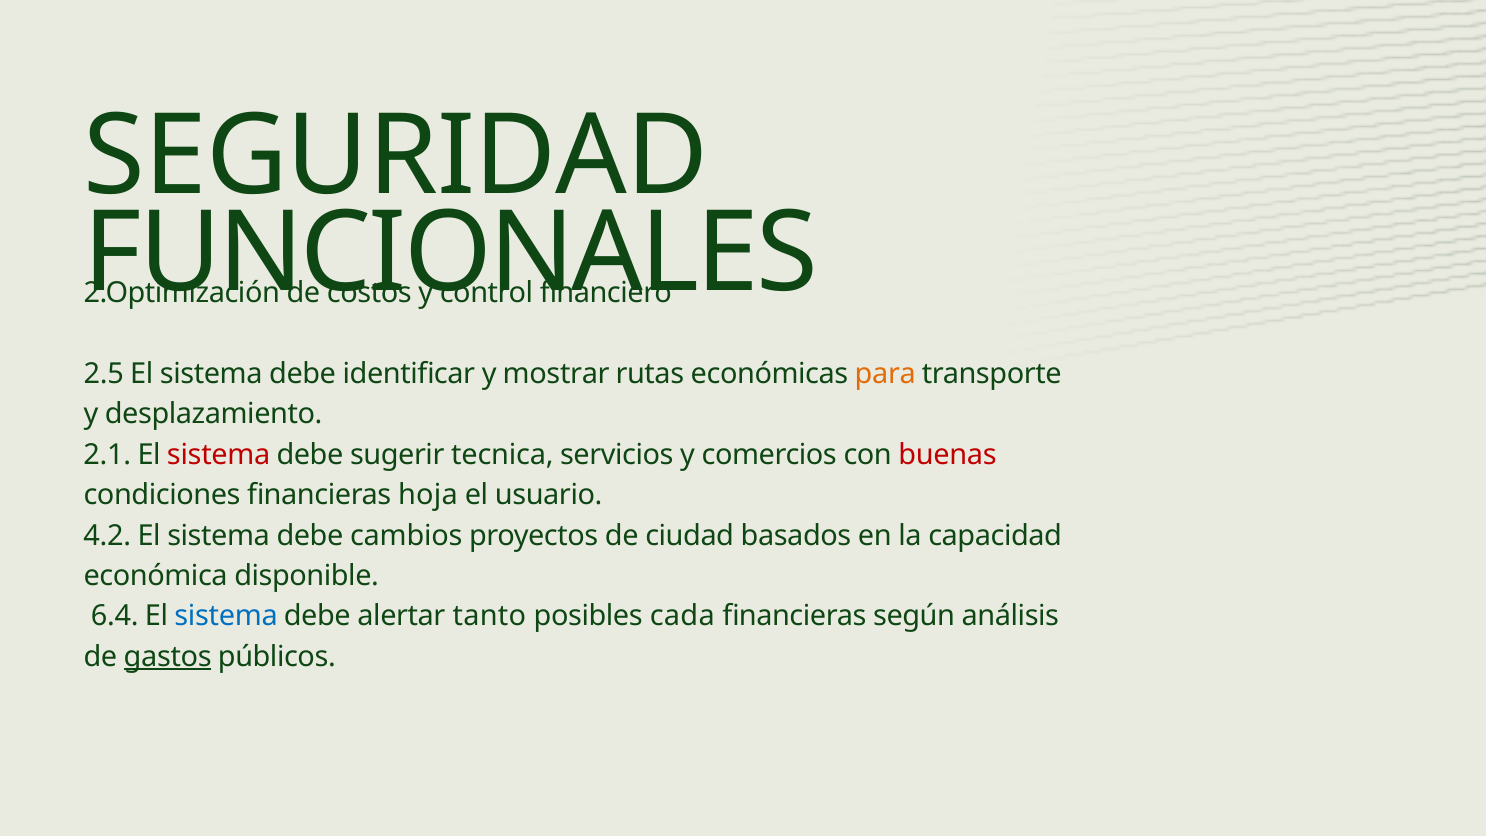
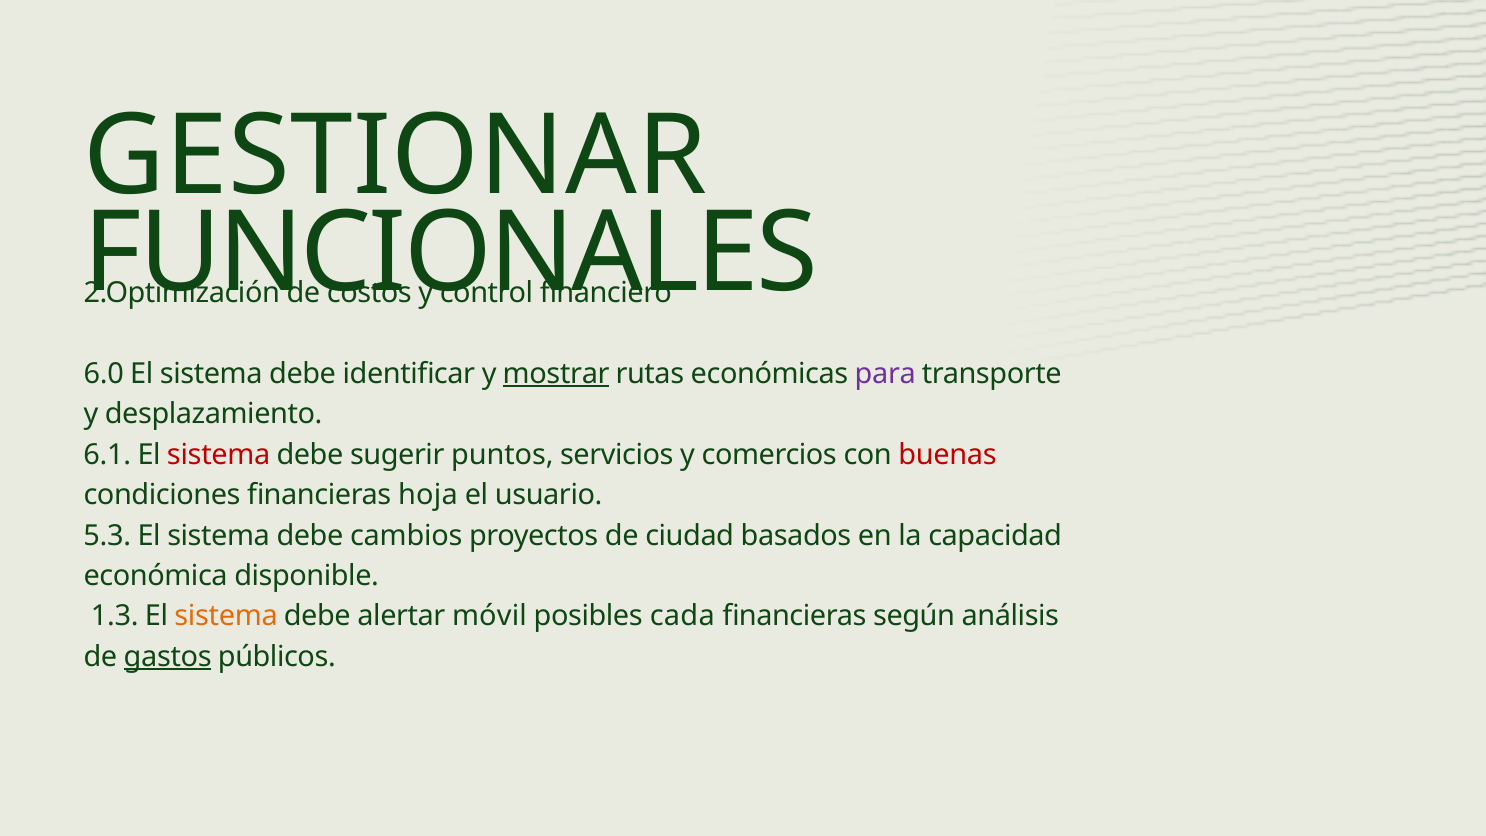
SEGURIDAD: SEGURIDAD -> GESTIONAR (396, 156)
2.5: 2.5 -> 6.0 (104, 374)
mostrar underline: none -> present (556, 374)
para colour: orange -> purple (885, 374)
2.1: 2.1 -> 6.1 (107, 455)
tecnica: tecnica -> puntos (502, 455)
4.2: 4.2 -> 5.3 (107, 535)
6.4: 6.4 -> 1.3 (115, 616)
sistema colour: blue -> orange (226, 616)
tanto: tanto -> móvil (489, 616)
